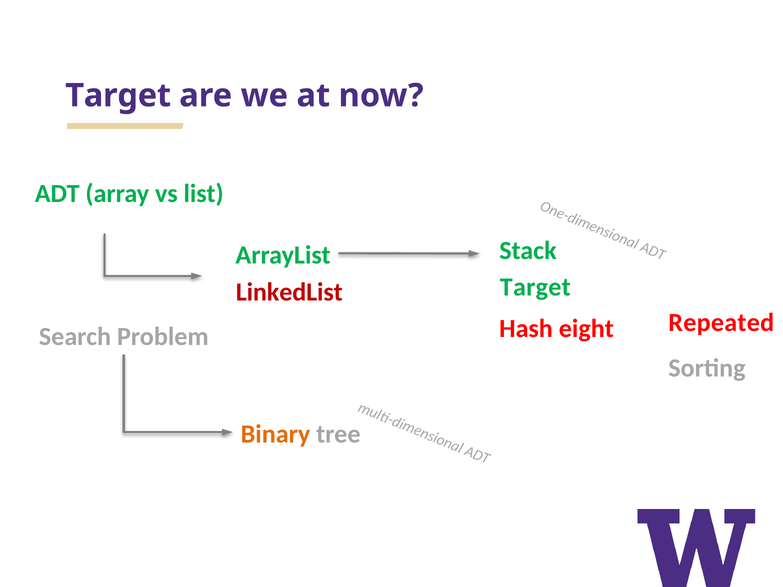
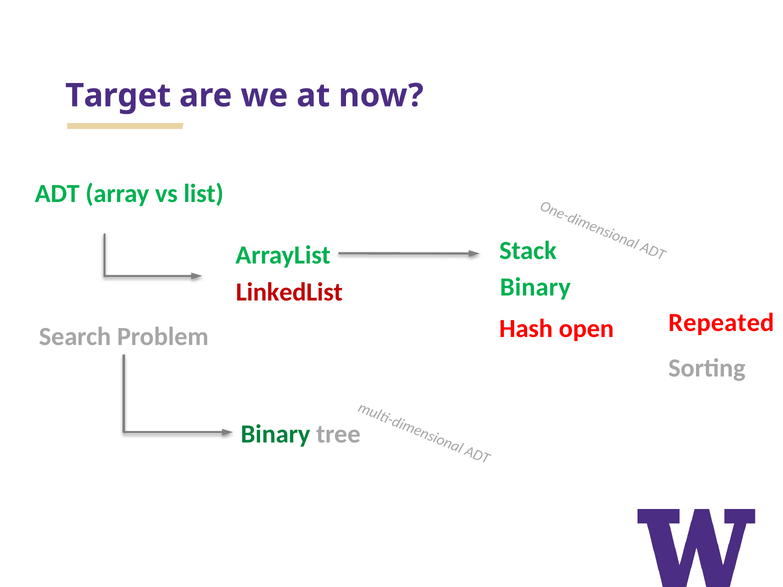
Target: Target -> Binary (535, 287)
eight: eight -> open (586, 329)
Binary colour: orange -> green (276, 434)
